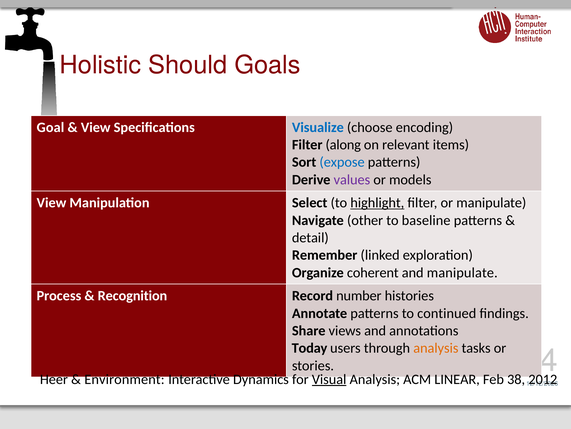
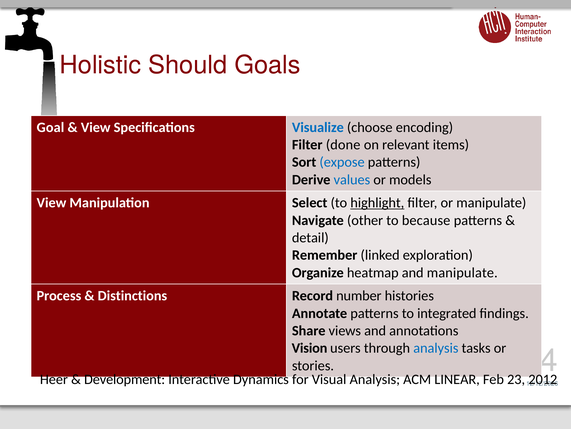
along: along -> done (343, 145)
values colour: purple -> blue (352, 179)
baseline: baseline -> because (426, 220)
coherent: coherent -> heatmap (373, 272)
Recognition: Recognition -> Distinctions (132, 295)
continued: continued -> integrated (447, 313)
Today: Today -> Vision (310, 348)
analysis colour: orange -> blue (436, 348)
Environment: Environment -> Development (125, 379)
Visual underline: present -> none (329, 379)
38: 38 -> 23 (516, 379)
